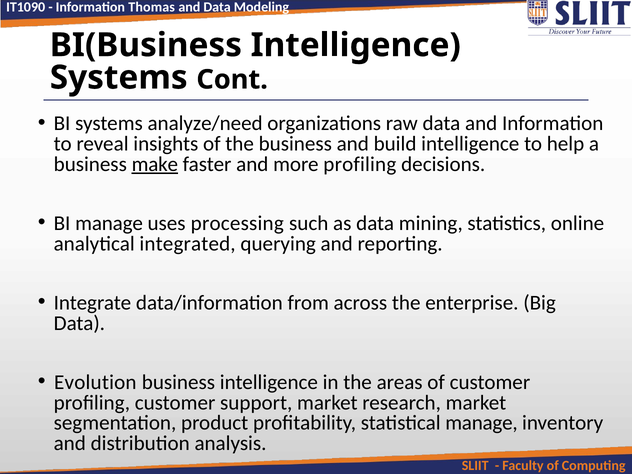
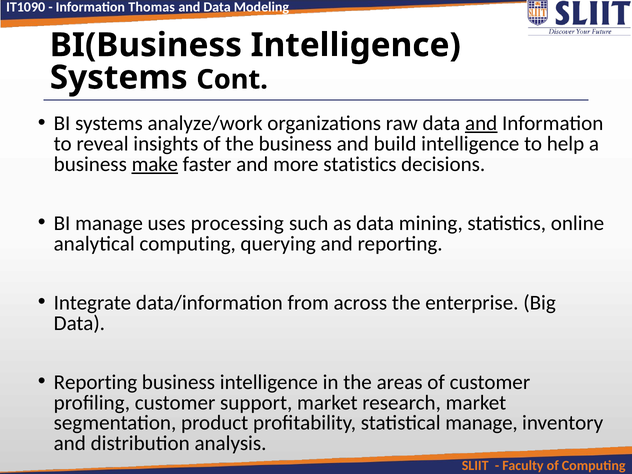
analyze/need: analyze/need -> analyze/work (205, 123)
and underline: none -> present (481, 123)
more profiling: profiling -> statistics (360, 164)
analytical integrated: integrated -> computing (188, 244)
Evolution: Evolution -> Reporting (95, 382)
